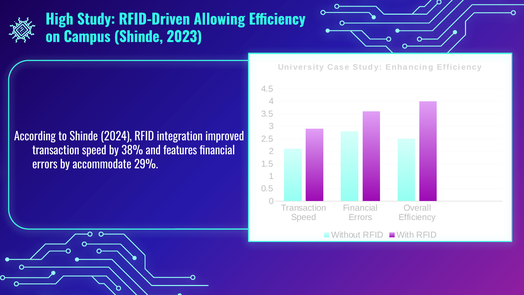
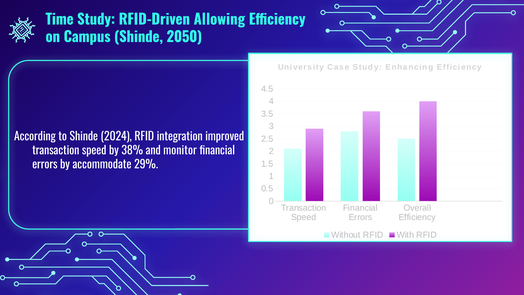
High: High -> Time (60, 20)
2023: 2023 -> 2050 (184, 37)
features: features -> monitor (180, 150)
